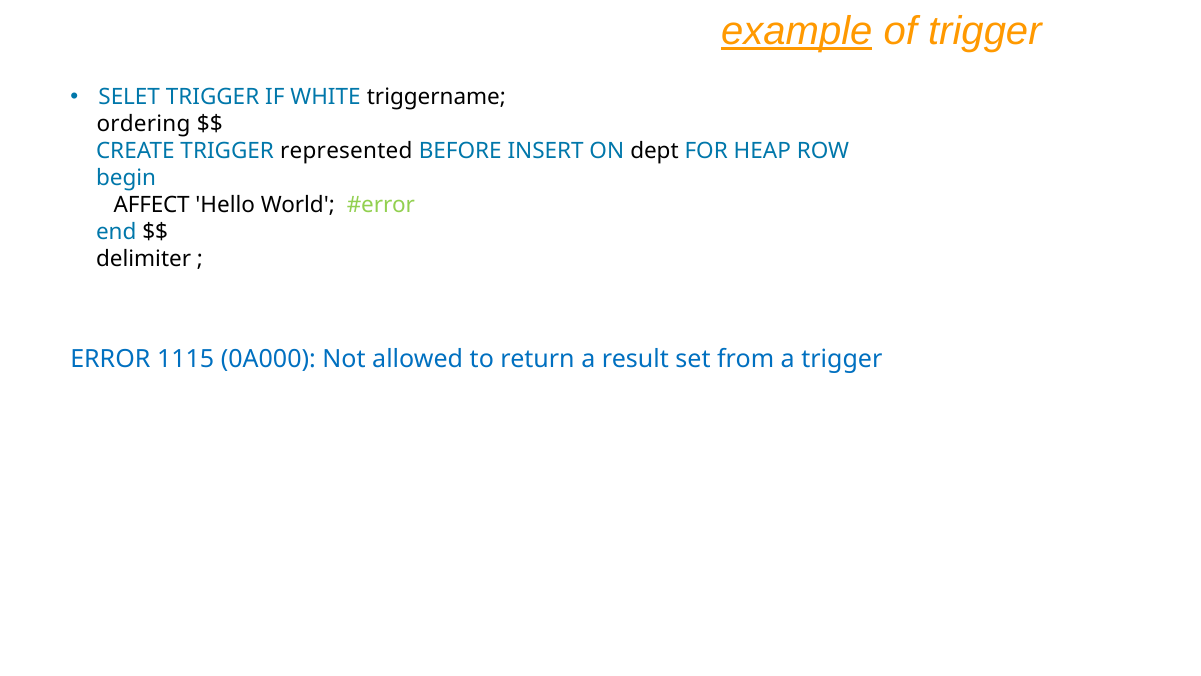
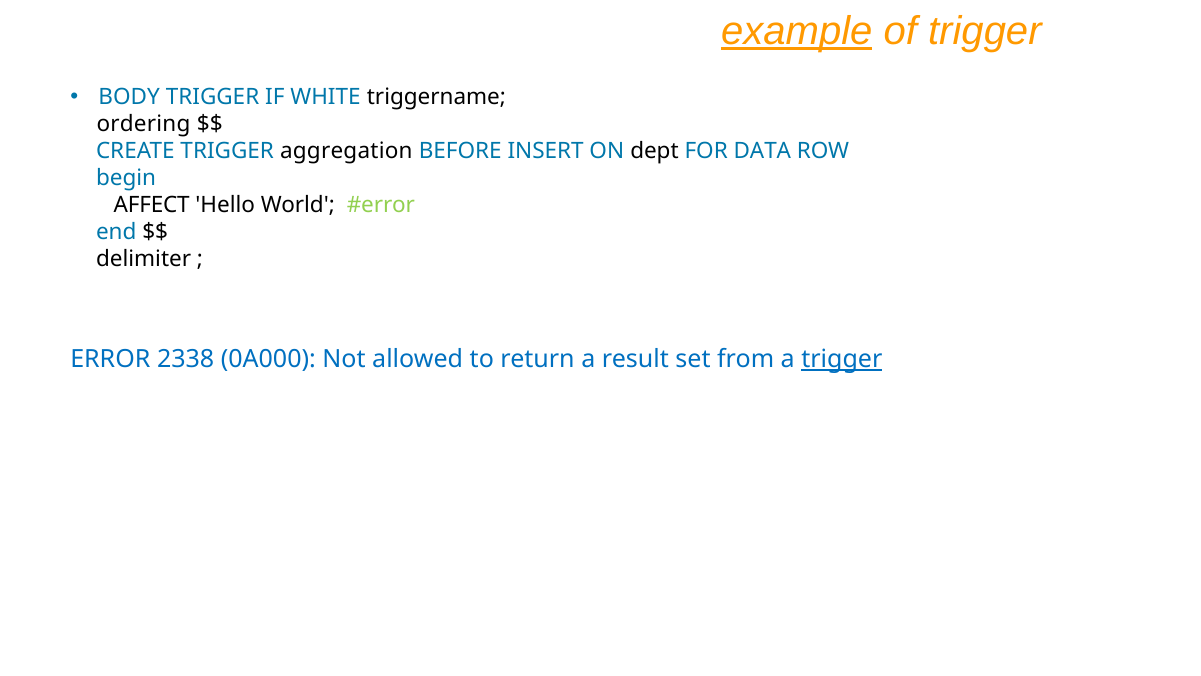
SELET: SELET -> BODY (129, 97)
represented: represented -> aggregation (346, 151)
HEAP: HEAP -> DATA (762, 151)
1115: 1115 -> 2338 (186, 359)
trigger underline: none -> present (842, 359)
